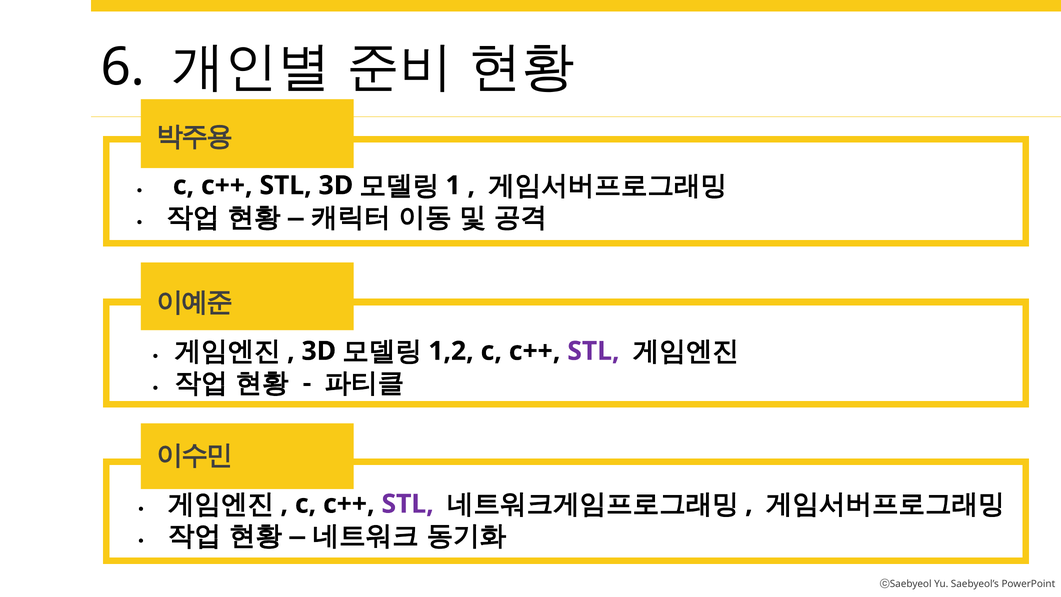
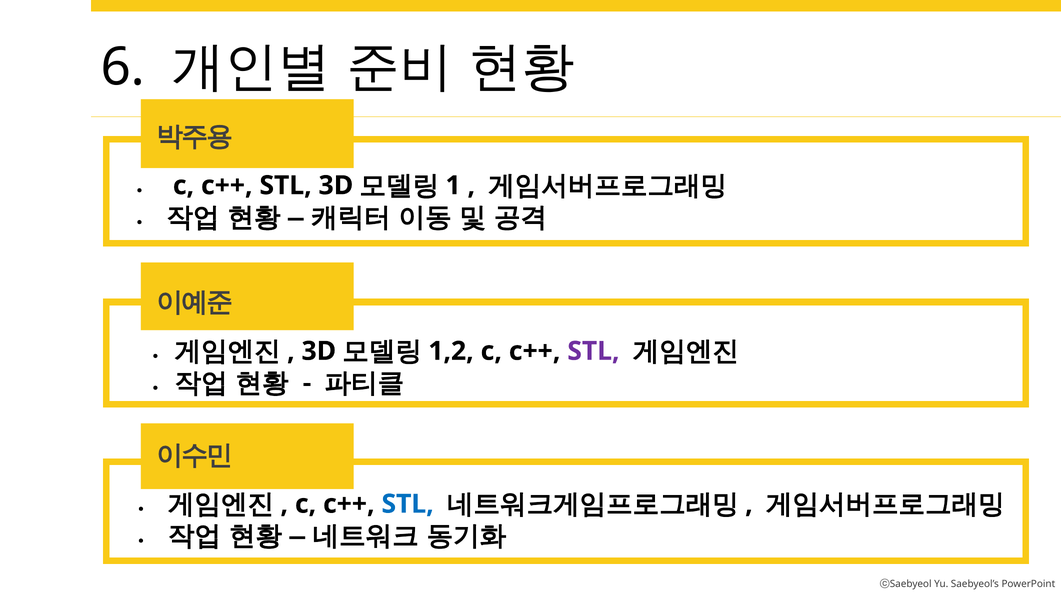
STL colour: purple -> blue (408, 504)
